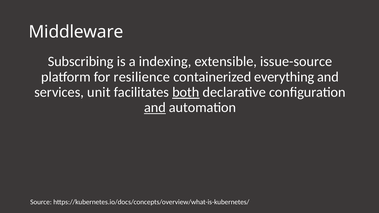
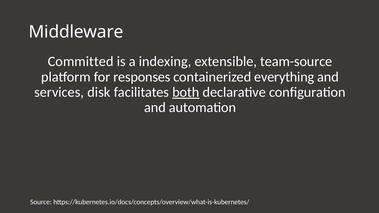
Subscribing: Subscribing -> Committed (81, 62)
issue-source: issue-source -> team-source (296, 62)
resilience: resilience -> responses (142, 77)
unit: unit -> disk (99, 92)
and underline: present -> none (155, 108)
